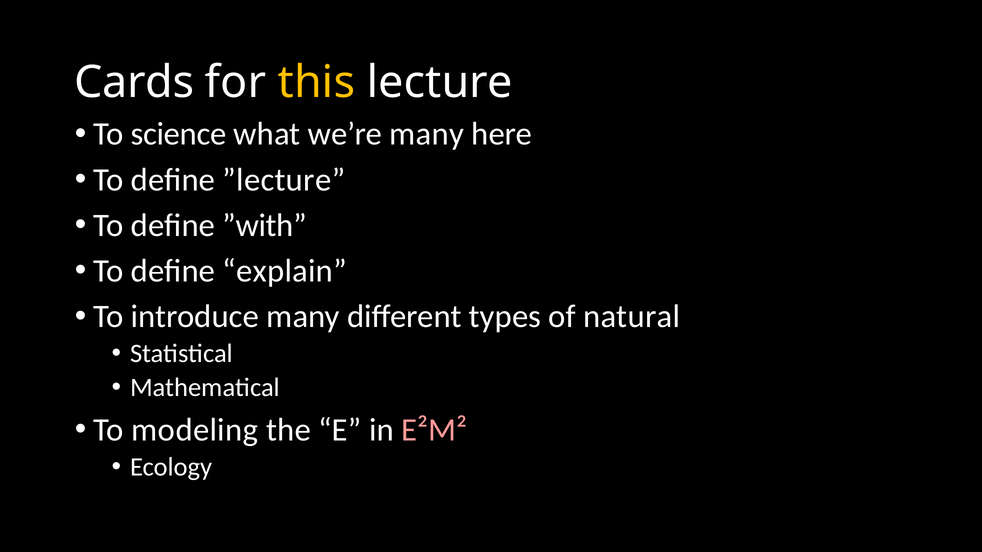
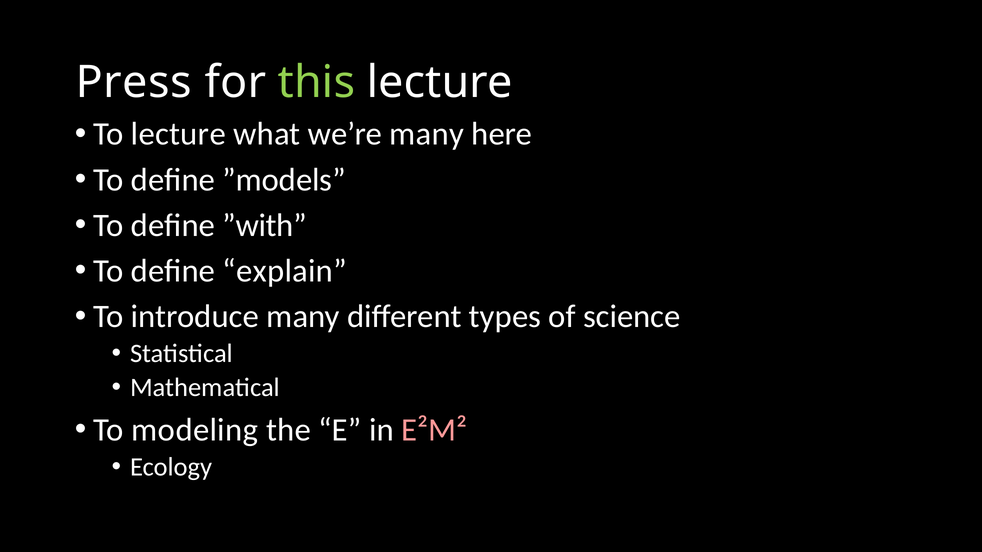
Cards: Cards -> Press (134, 82)
this colour: yellow -> light green (317, 82)
To science: science -> lecture (178, 134)
”lecture: ”lecture -> ”models (284, 180)
natural: natural -> science (632, 317)
